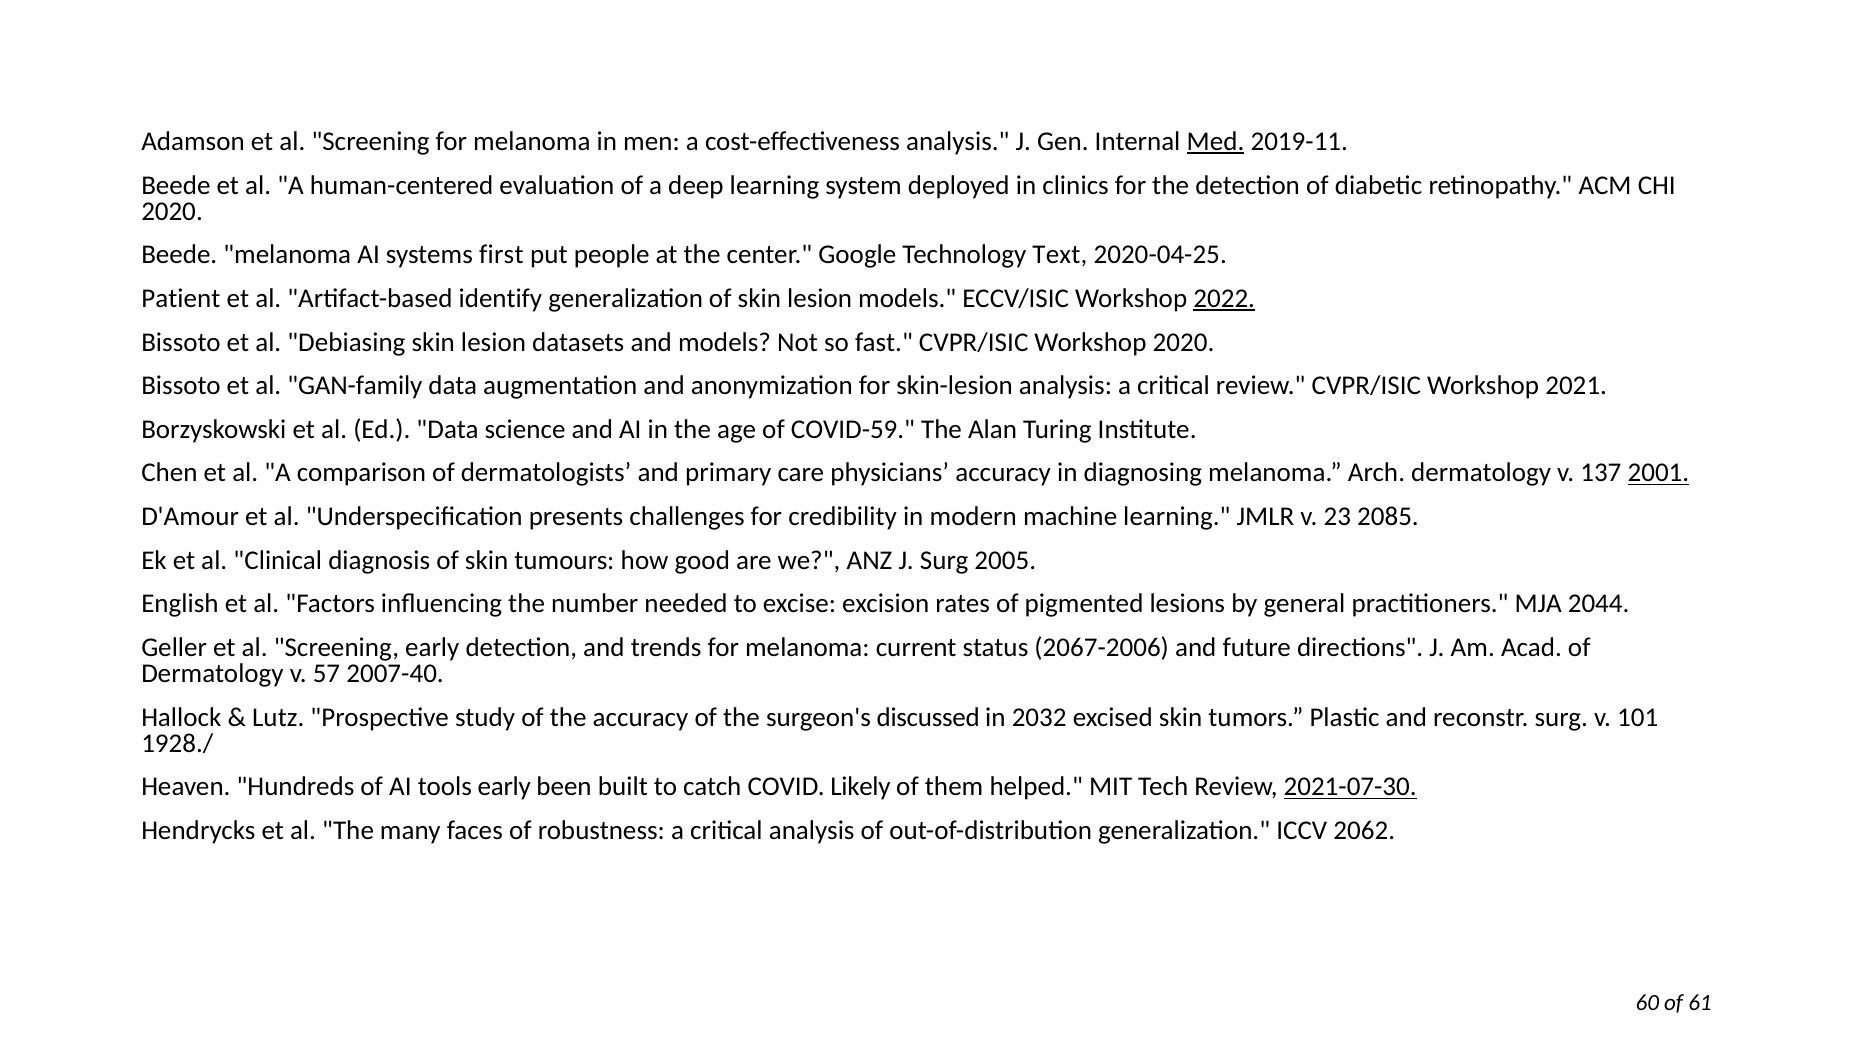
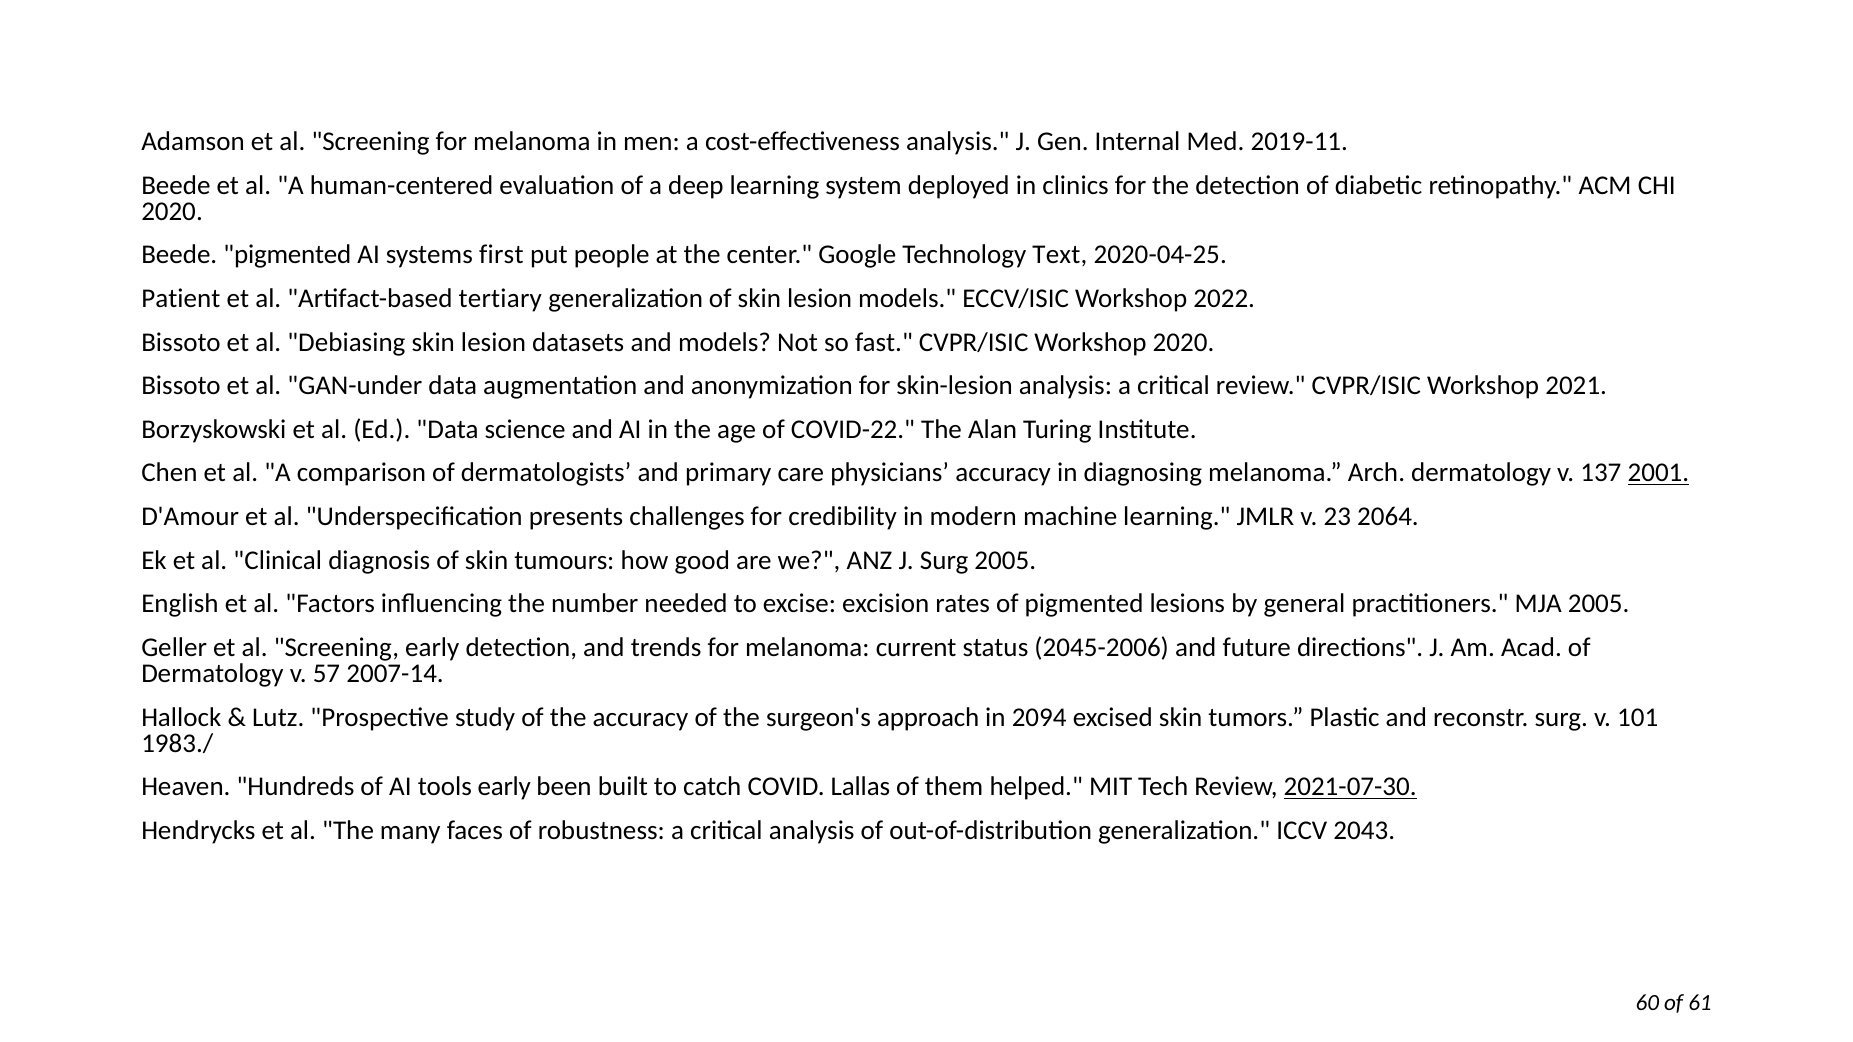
Med underline: present -> none (1216, 142)
Beede melanoma: melanoma -> pigmented (287, 255)
identify: identify -> tertiary (500, 299)
2022 underline: present -> none (1224, 299)
GAN-family: GAN-family -> GAN-under (355, 386)
COVID-59: COVID-59 -> COVID-22 (853, 429)
2085: 2085 -> 2064 (1388, 517)
MJA 2044: 2044 -> 2005 (1599, 604)
2067-2006: 2067-2006 -> 2045-2006 (1102, 647)
2007-40: 2007-40 -> 2007-14 (395, 674)
discussed: discussed -> approach (928, 717)
2032: 2032 -> 2094 (1039, 717)
1928./: 1928./ -> 1983./ (177, 744)
Likely: Likely -> Lallas (860, 787)
2062: 2062 -> 2043 (1364, 831)
